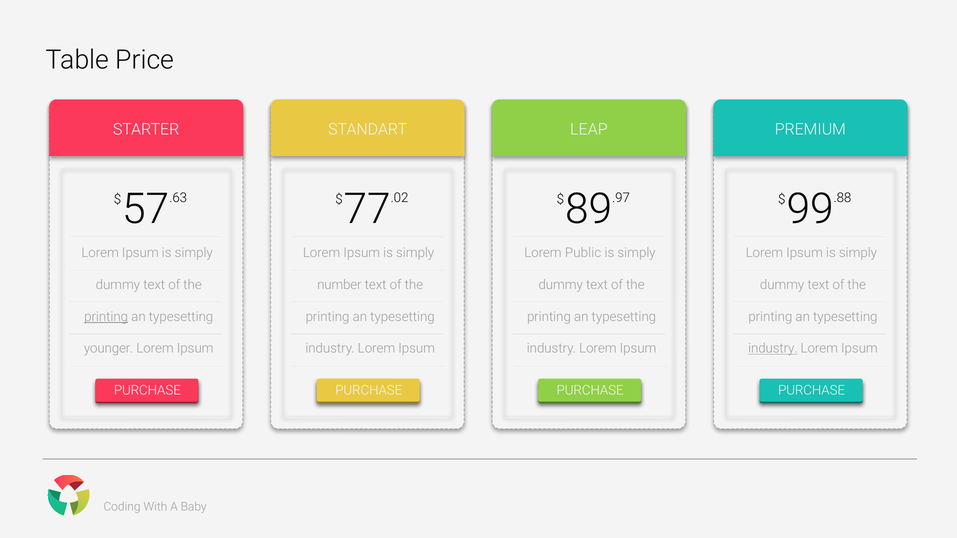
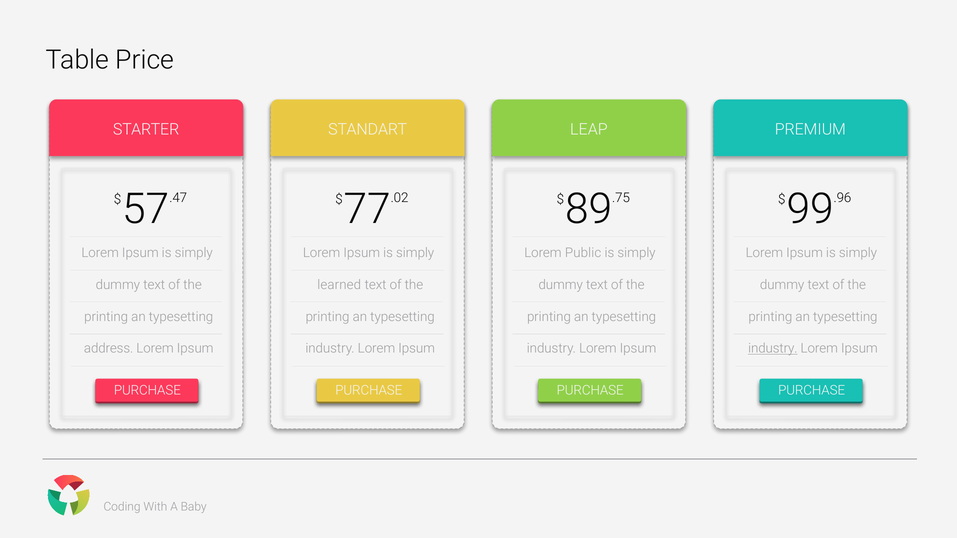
.63: .63 -> .47 (178, 198)
.97: .97 -> .75 (621, 198)
.88: .88 -> .96 (842, 198)
number: number -> learned (339, 285)
printing underline: present -> none (106, 317)
younger: younger -> address (109, 349)
